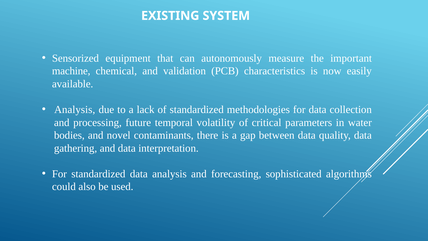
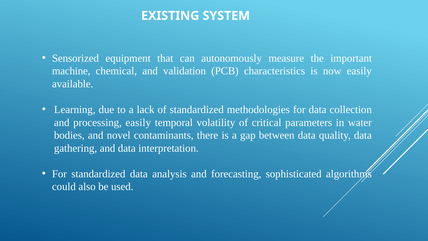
Analysis: Analysis -> Learning (75, 110)
processing future: future -> easily (138, 122)
